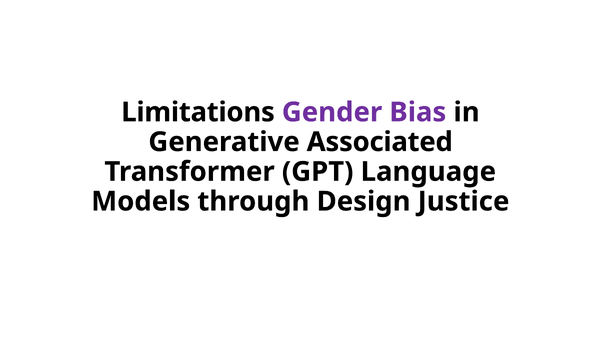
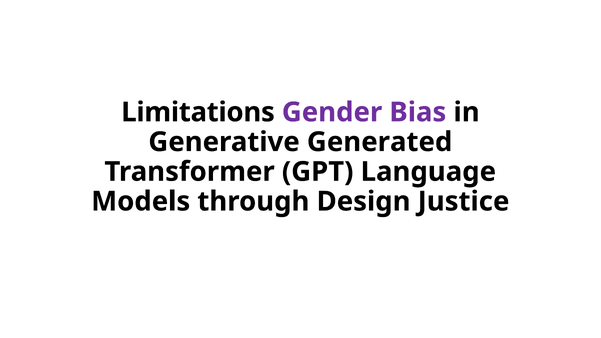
Associated: Associated -> Generated (380, 142)
